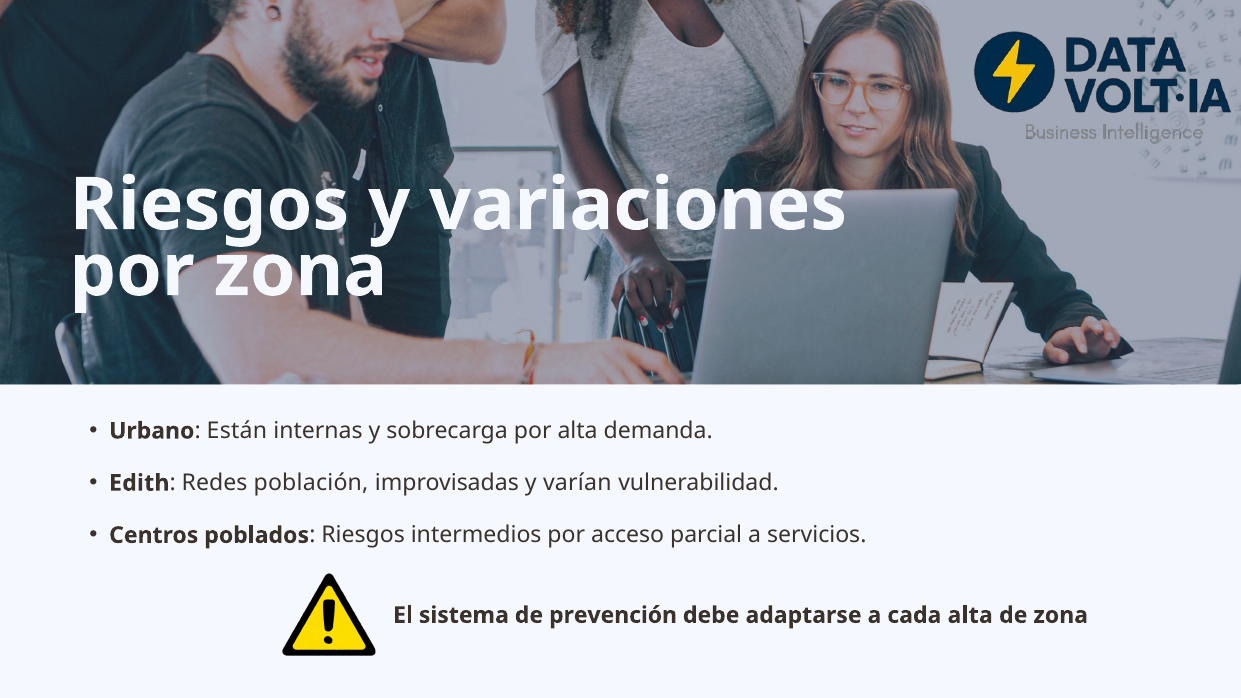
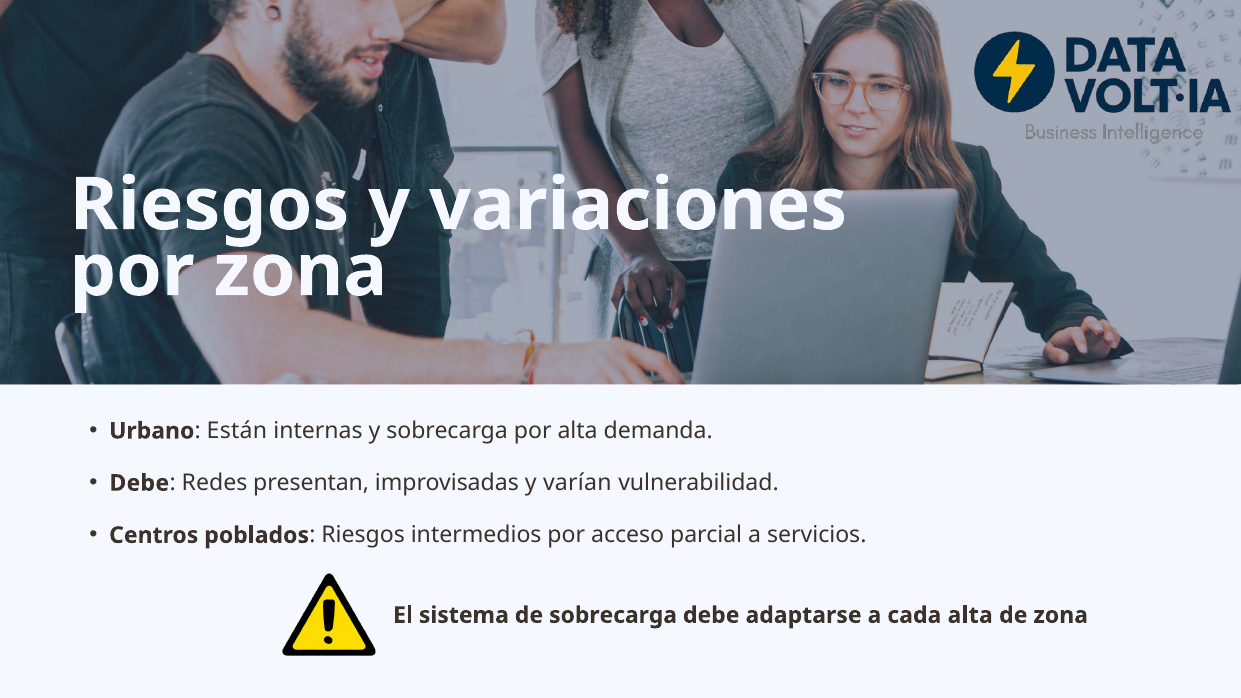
Edith: Edith -> Debe (139, 483)
población: población -> presentan (311, 483)
de prevención: prevención -> sobrecarga (613, 615)
